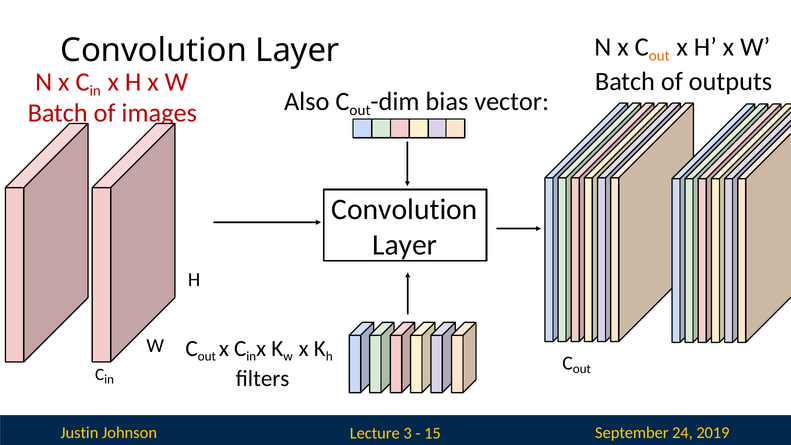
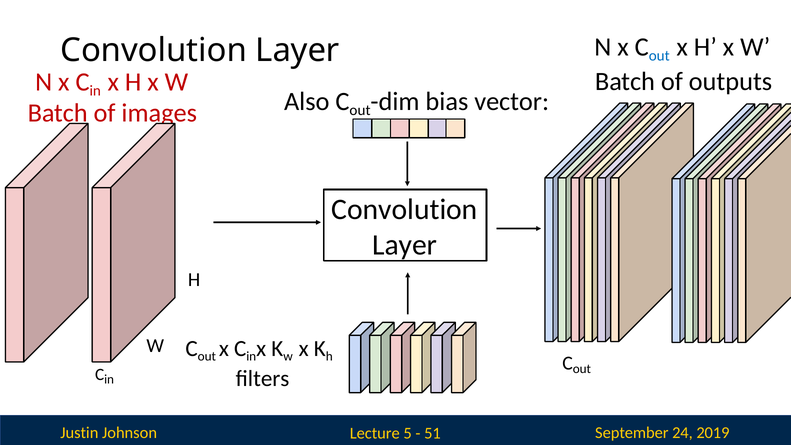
out colour: orange -> blue (659, 56)
3: 3 -> 5 (408, 433)
15: 15 -> 51 (432, 433)
